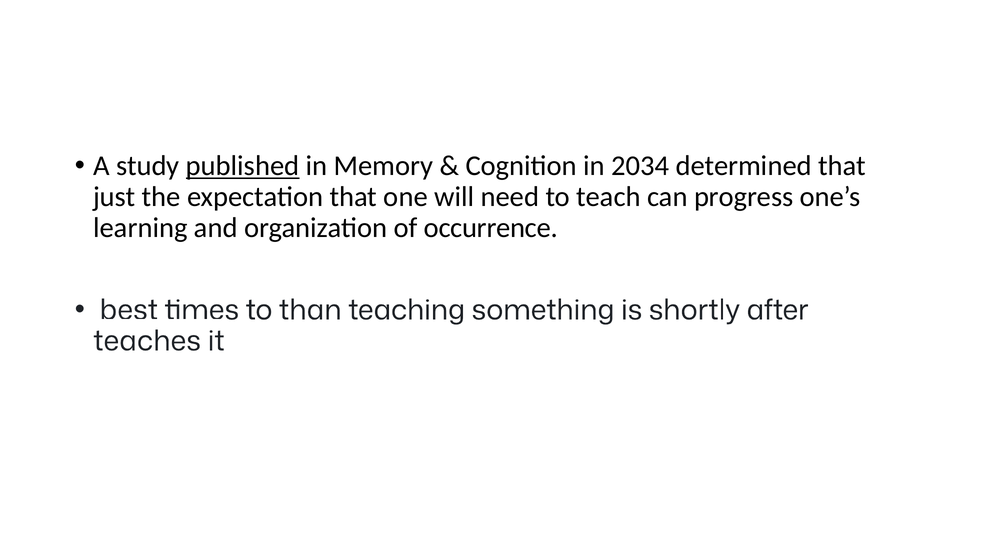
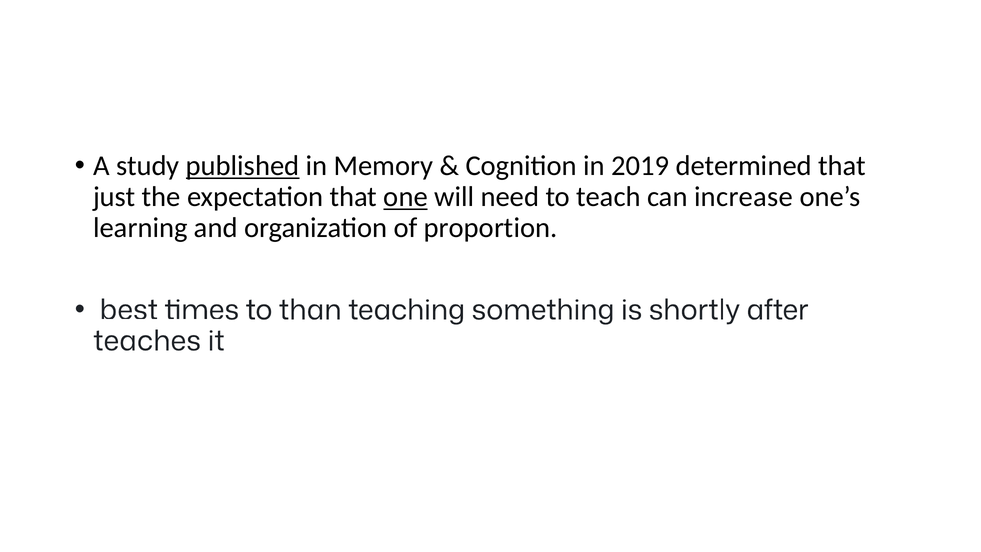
2034: 2034 -> 2019 (640, 166)
one underline: none -> present (406, 197)
progress: progress -> increase (743, 197)
occurrence: occurrence -> proportion (491, 228)
